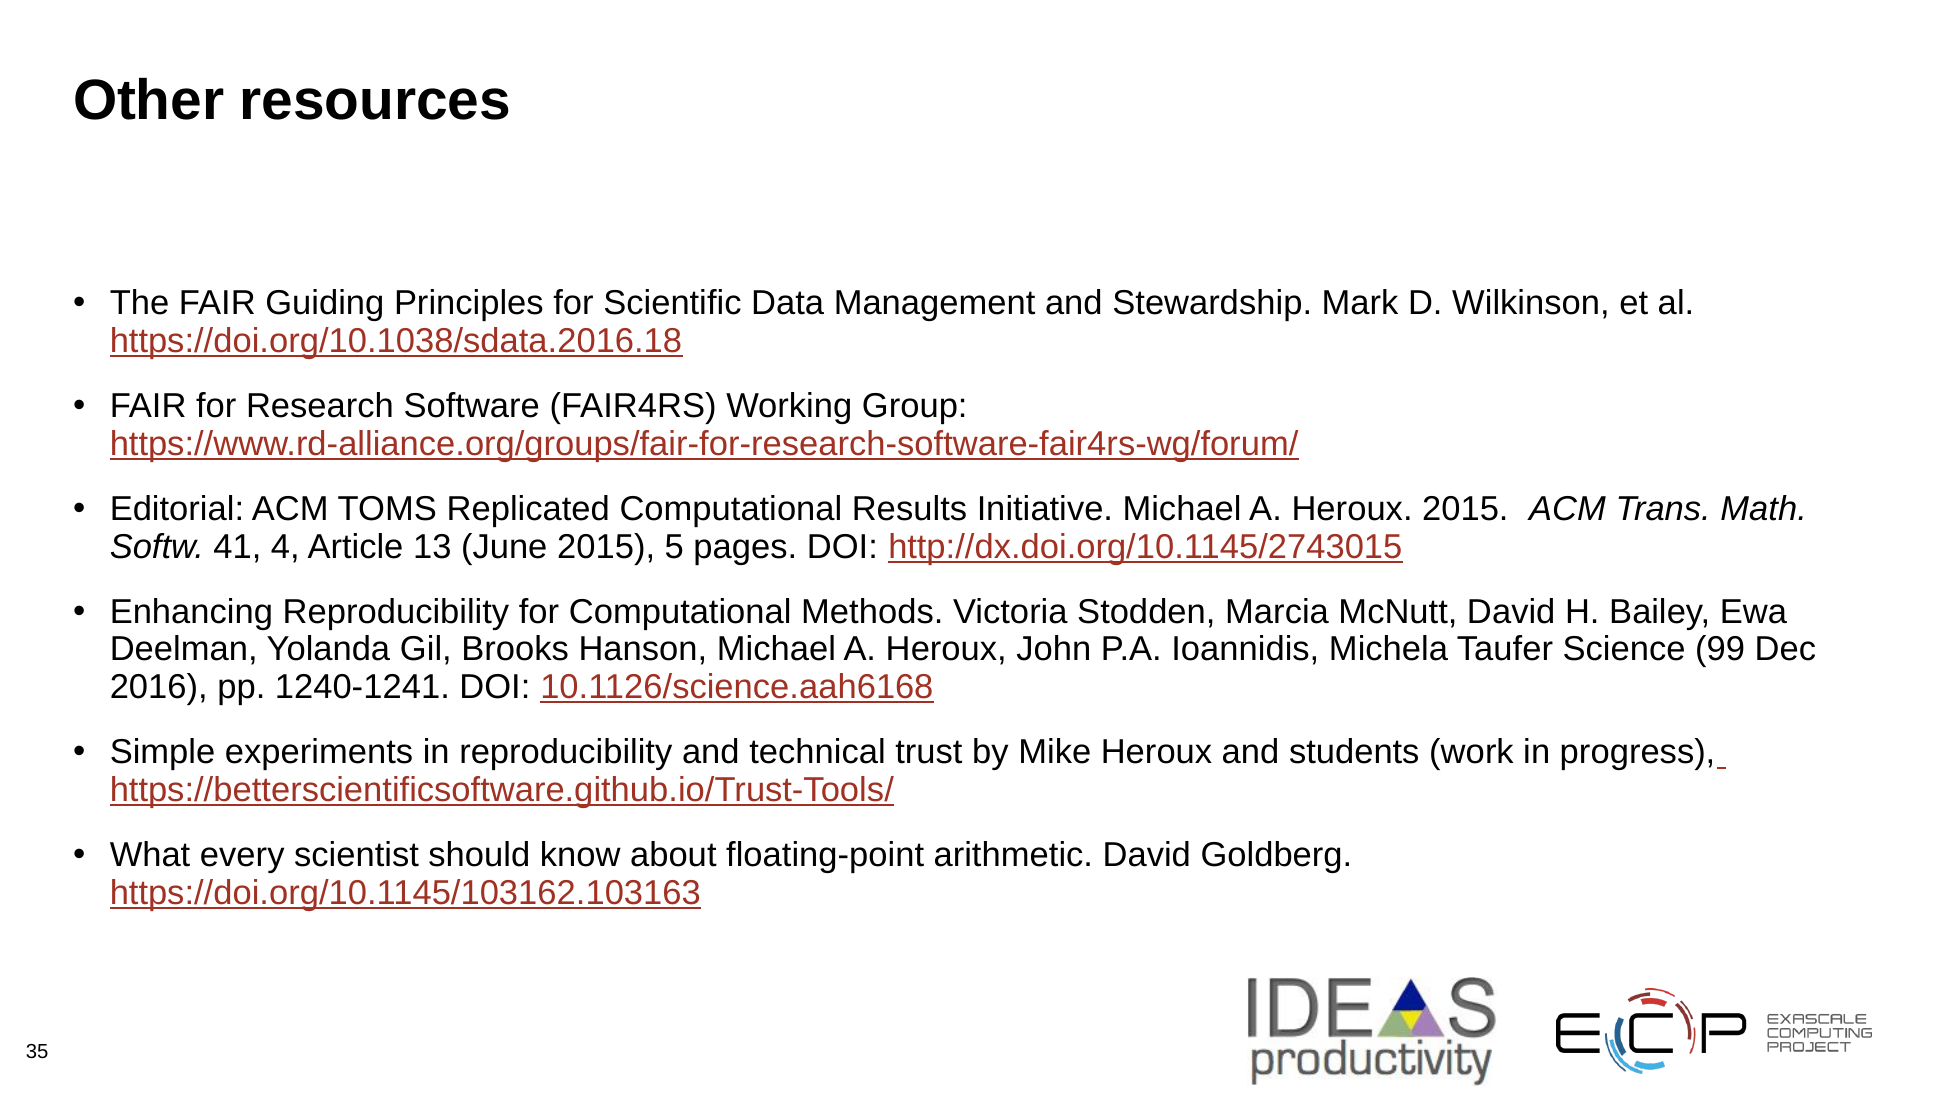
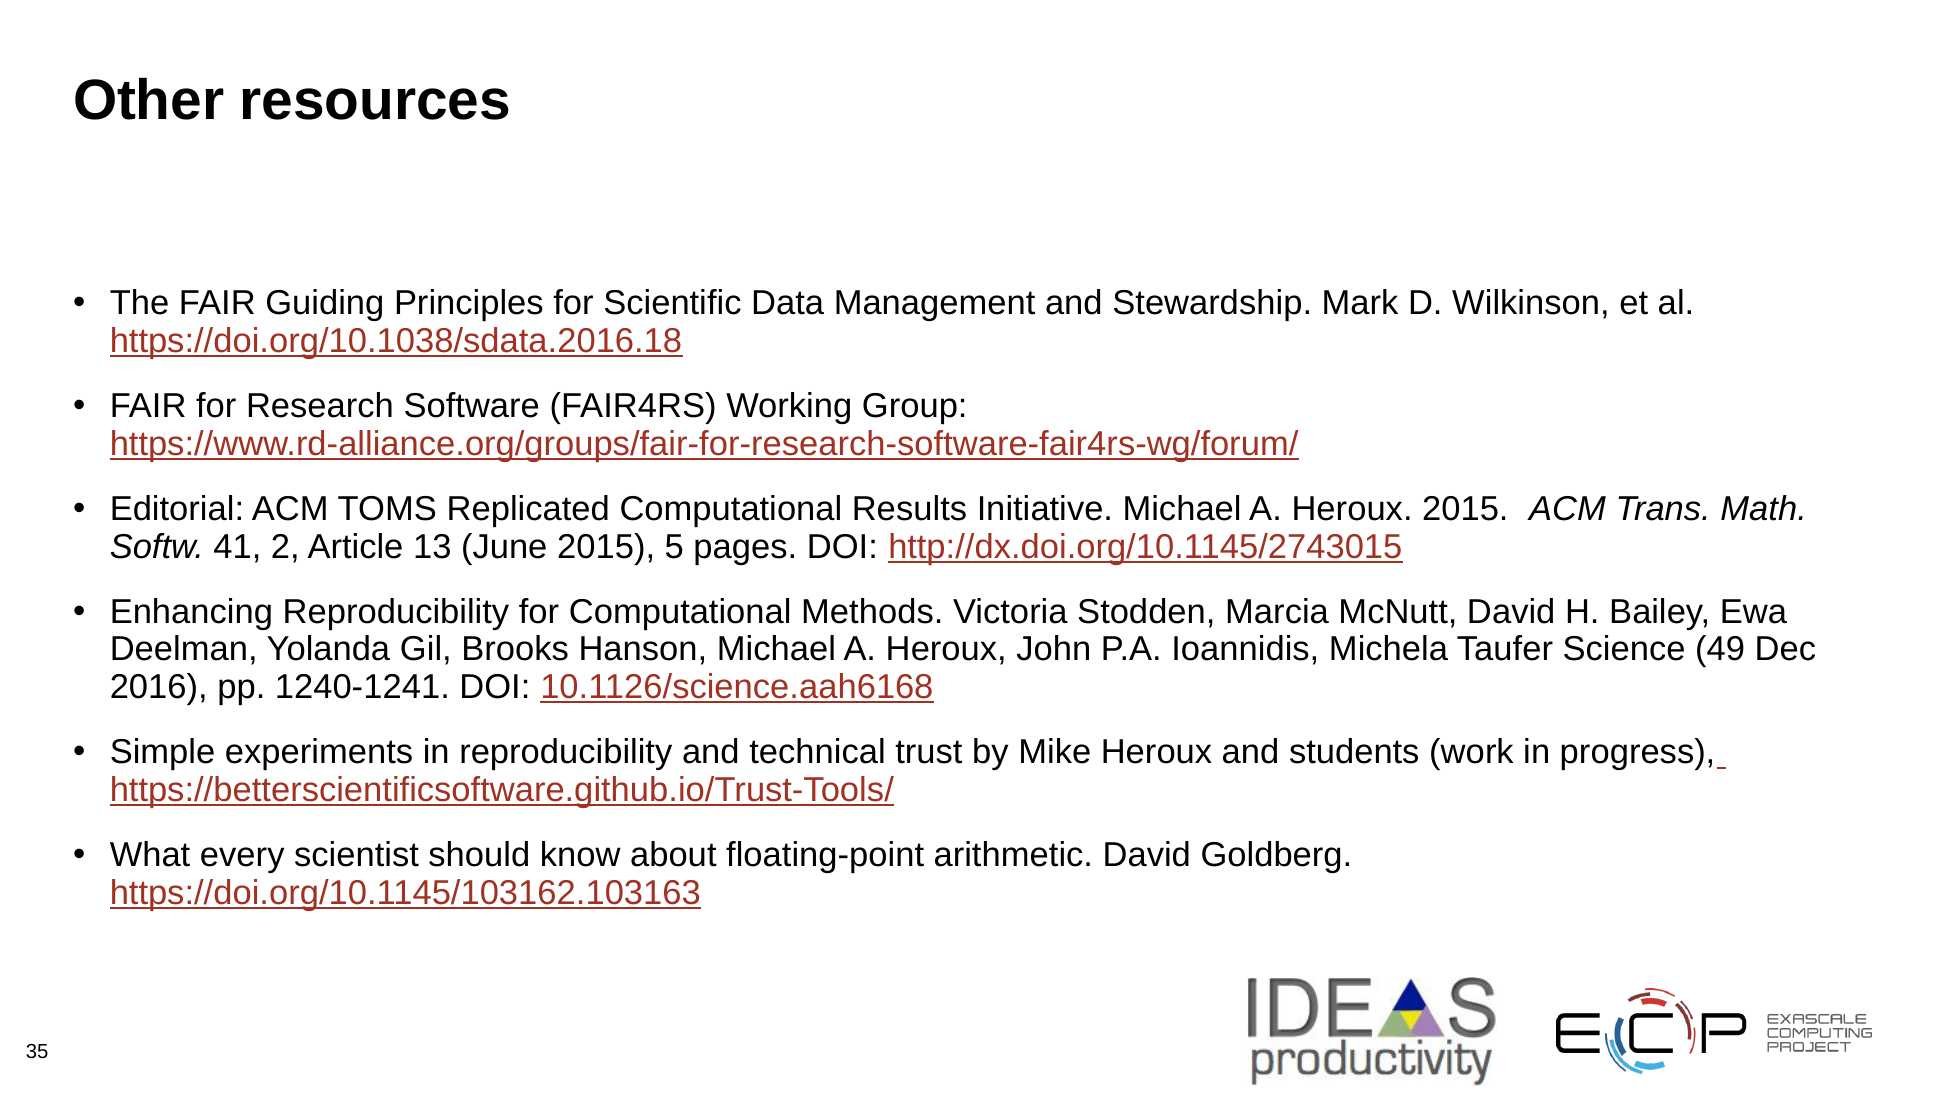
4: 4 -> 2 (285, 547)
99: 99 -> 49 (1720, 650)
